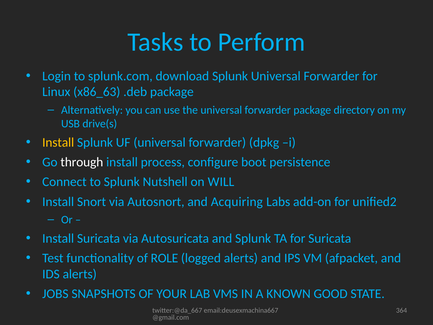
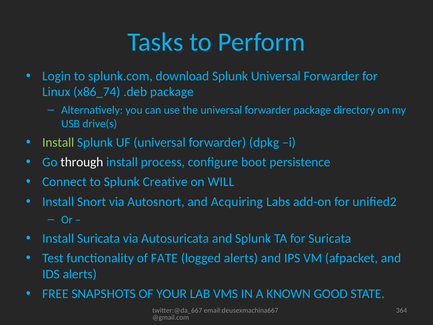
x86_63: x86_63 -> x86_74 (97, 92)
Install colour: yellow -> light green (58, 142)
Nutshell: Nutshell -> Creative (165, 182)
ROLE: ROLE -> FATE (164, 258)
JOBS: JOBS -> FREE (55, 294)
